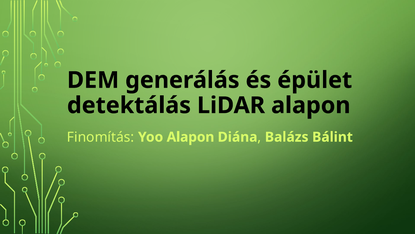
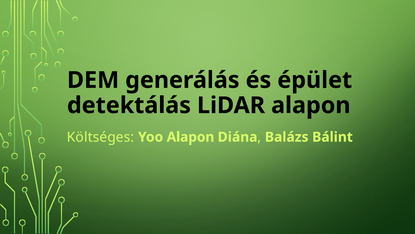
Finomítás: Finomítás -> Költséges (101, 137)
